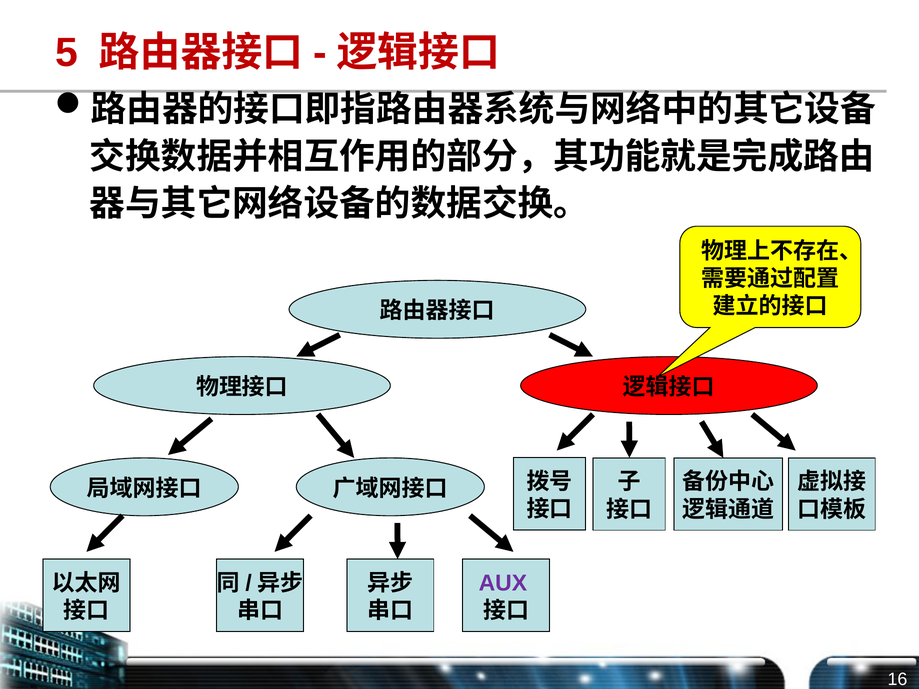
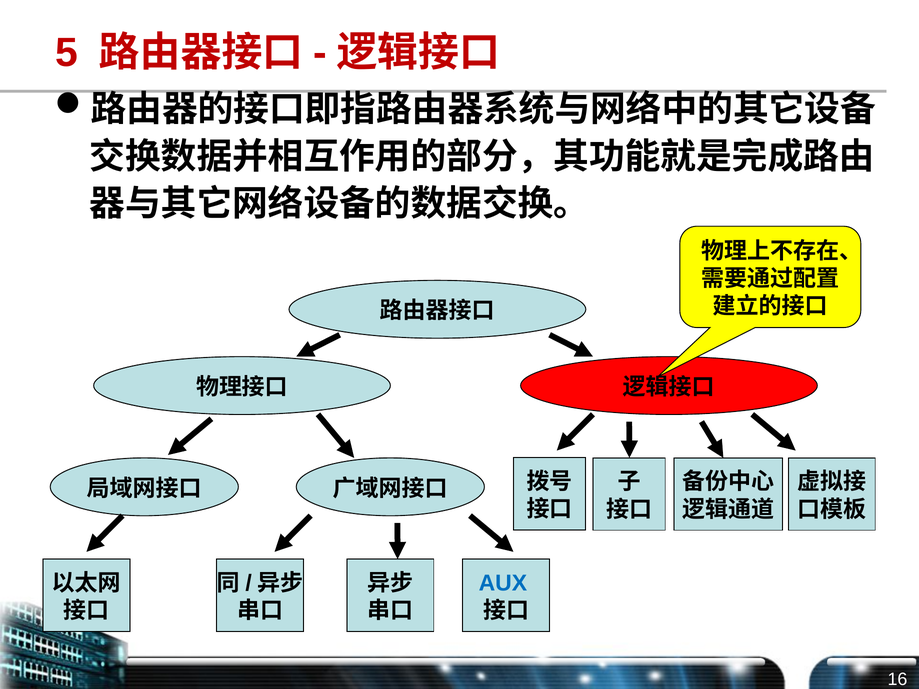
AUX colour: purple -> blue (503, 583)
